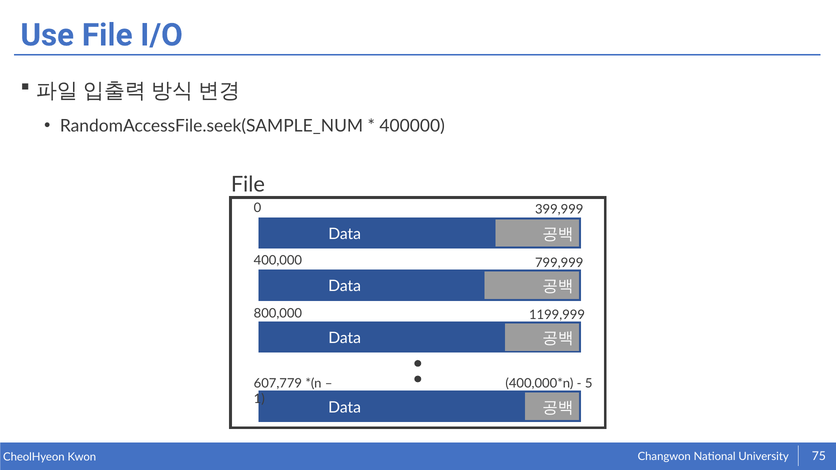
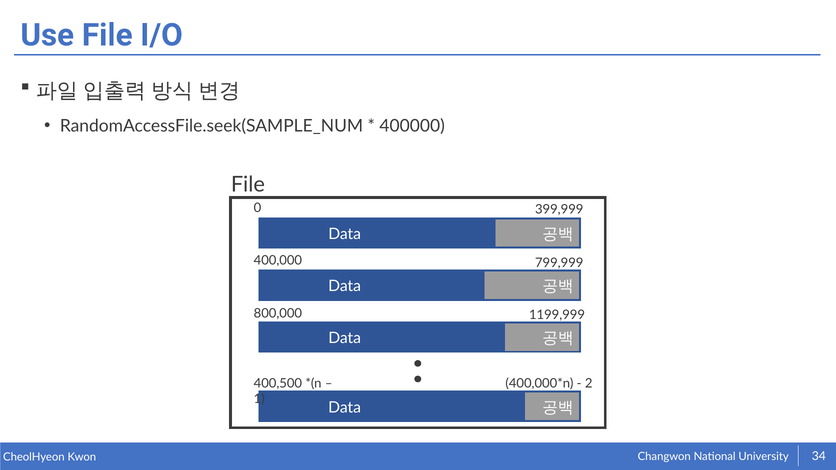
607,779: 607,779 -> 400,500 (278, 383)
5: 5 -> 2 (589, 384)
75: 75 -> 34 (819, 457)
